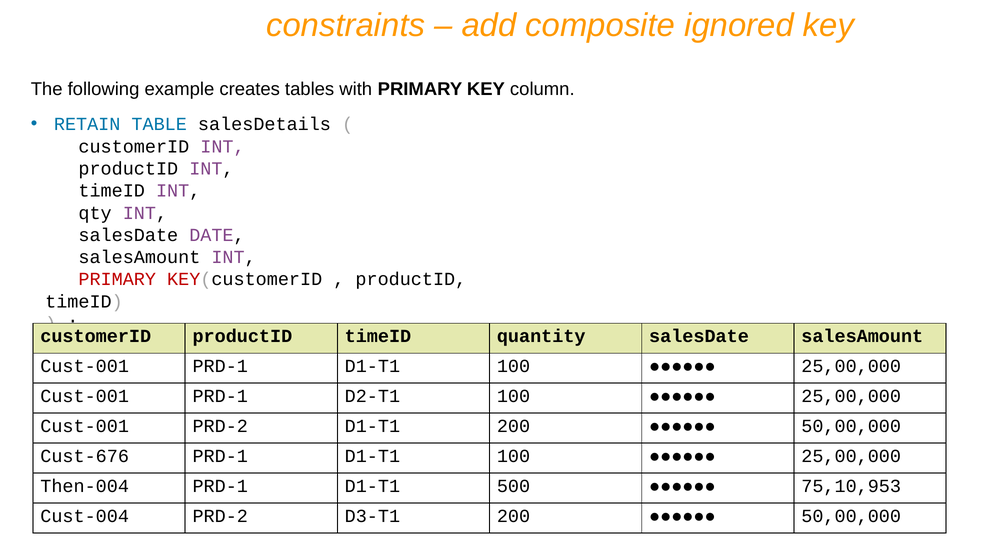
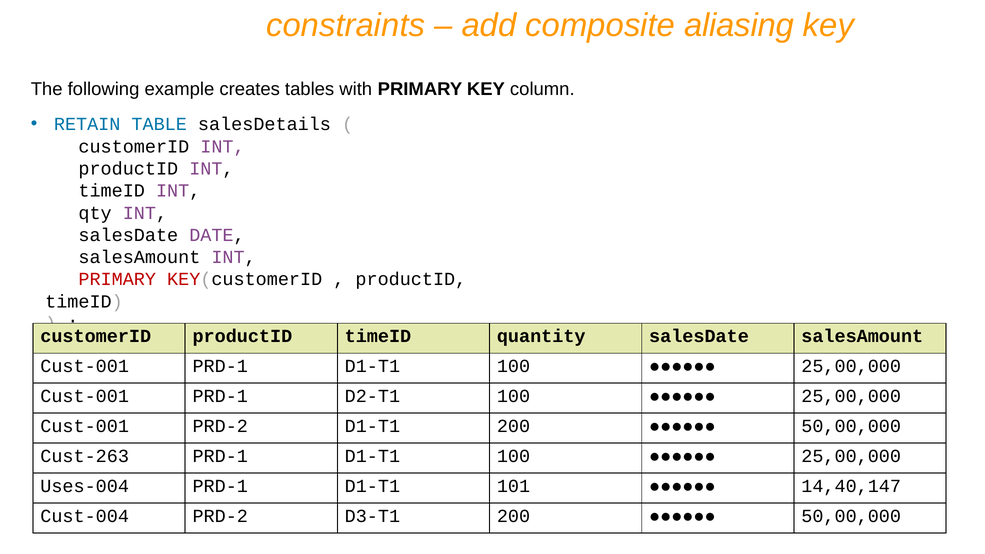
ignored: ignored -> aliasing (739, 26)
Cust-676: Cust-676 -> Cust-263 (85, 456)
Then-004: Then-004 -> Uses-004 (85, 486)
500: 500 -> 101 (514, 486)
75,10,953: 75,10,953 -> 14,40,147 (851, 486)
